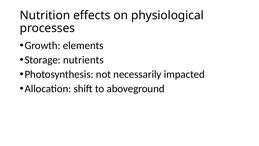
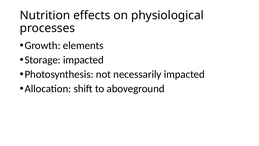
Storage nutrients: nutrients -> impacted (83, 60)
